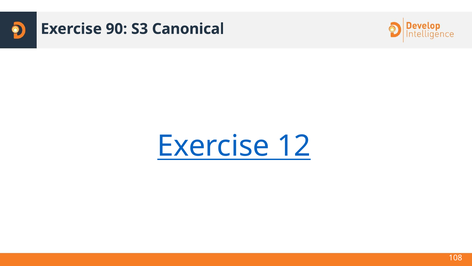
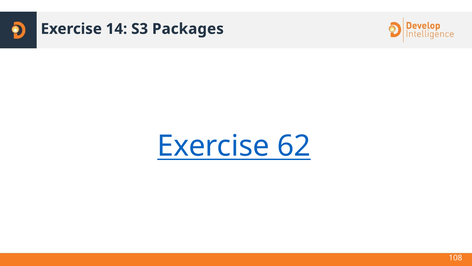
90: 90 -> 14 (117, 29)
Canonical: Canonical -> Packages (188, 29)
12: 12 -> 62 (294, 146)
